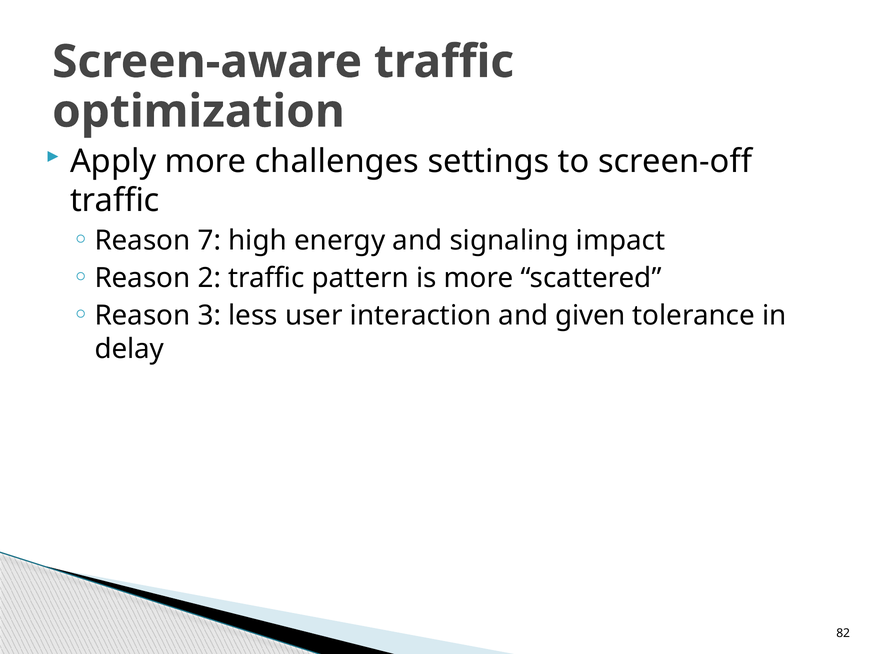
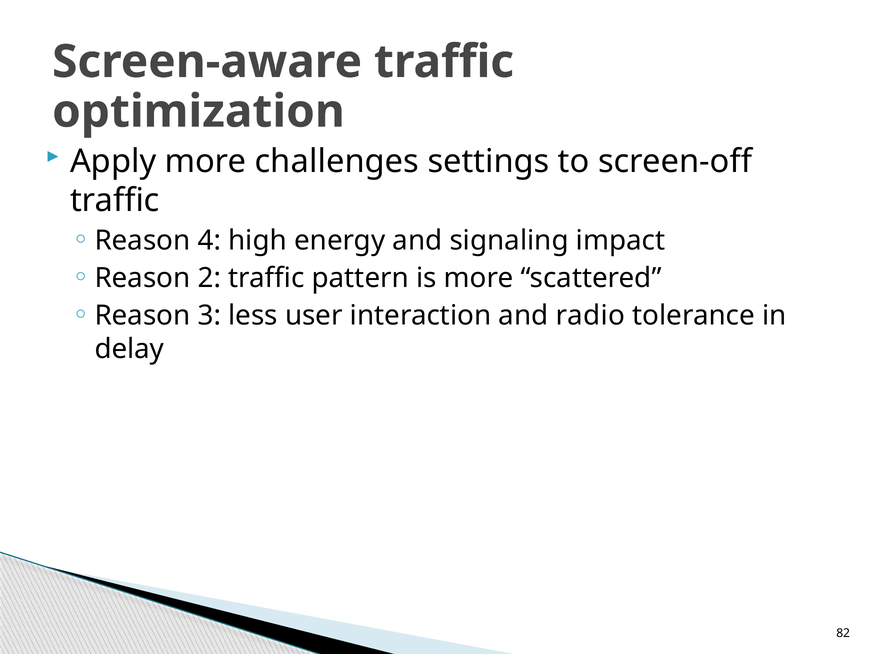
7: 7 -> 4 (209, 240)
given: given -> radio (590, 315)
